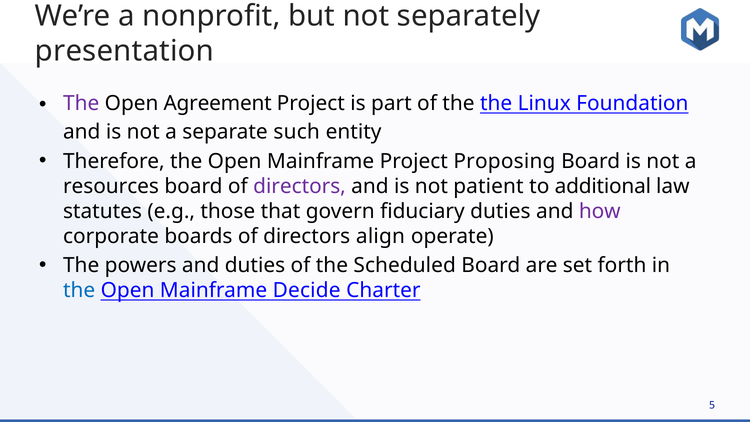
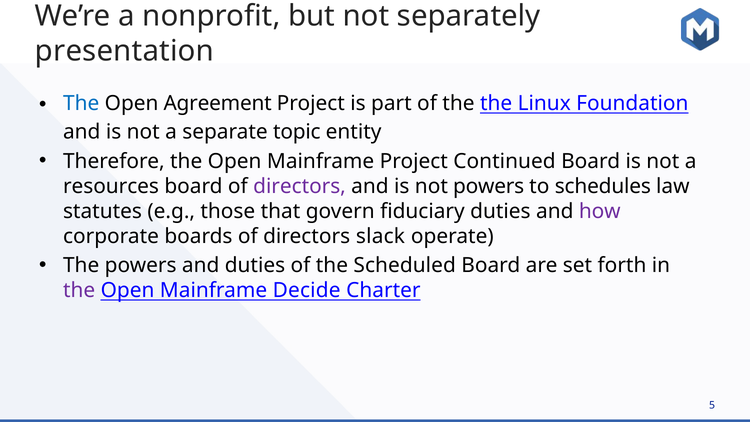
The colour: purple -> blue (81, 103)
such: such -> topic (297, 132)
Proposing: Proposing -> Continued (504, 161)
not patient: patient -> powers (489, 186)
additional: additional -> schedules (603, 186)
align: align -> slack (380, 236)
the colour: blue -> purple (79, 290)
